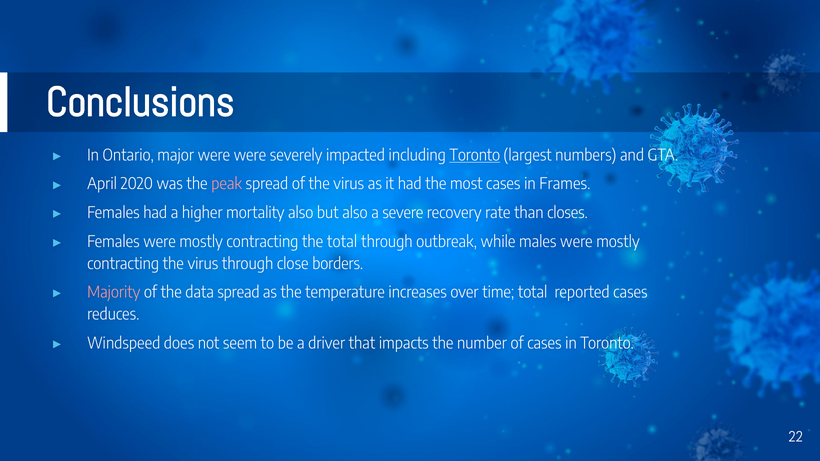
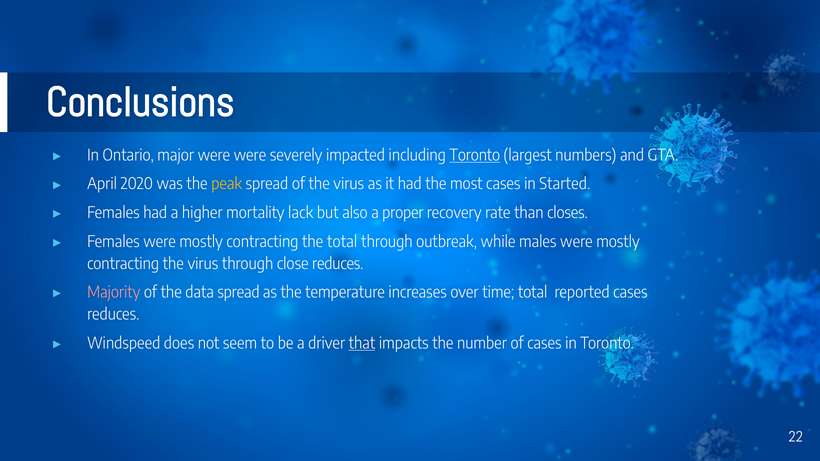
peak colour: pink -> yellow (227, 184)
Frames: Frames -> Started (565, 184)
mortality also: also -> lack (301, 213)
severe: severe -> proper (403, 213)
close borders: borders -> reduces (338, 264)
that underline: none -> present (362, 344)
